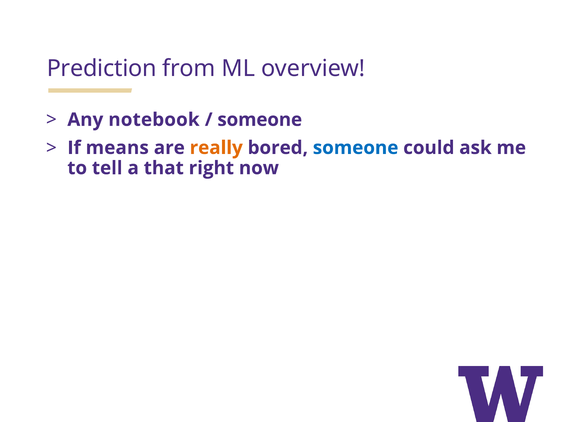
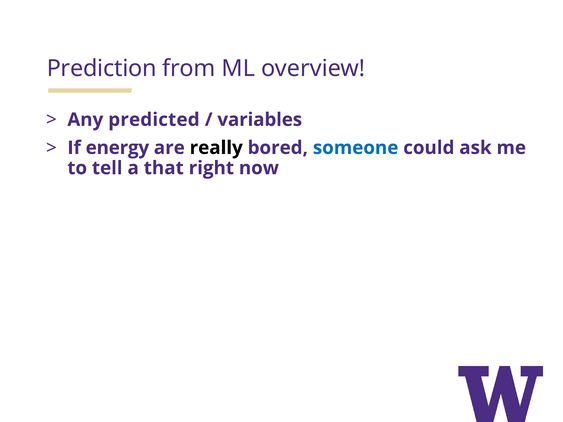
notebook: notebook -> predicted (154, 120)
someone: someone -> variables (260, 120)
means: means -> energy (117, 148)
really colour: orange -> black (216, 148)
